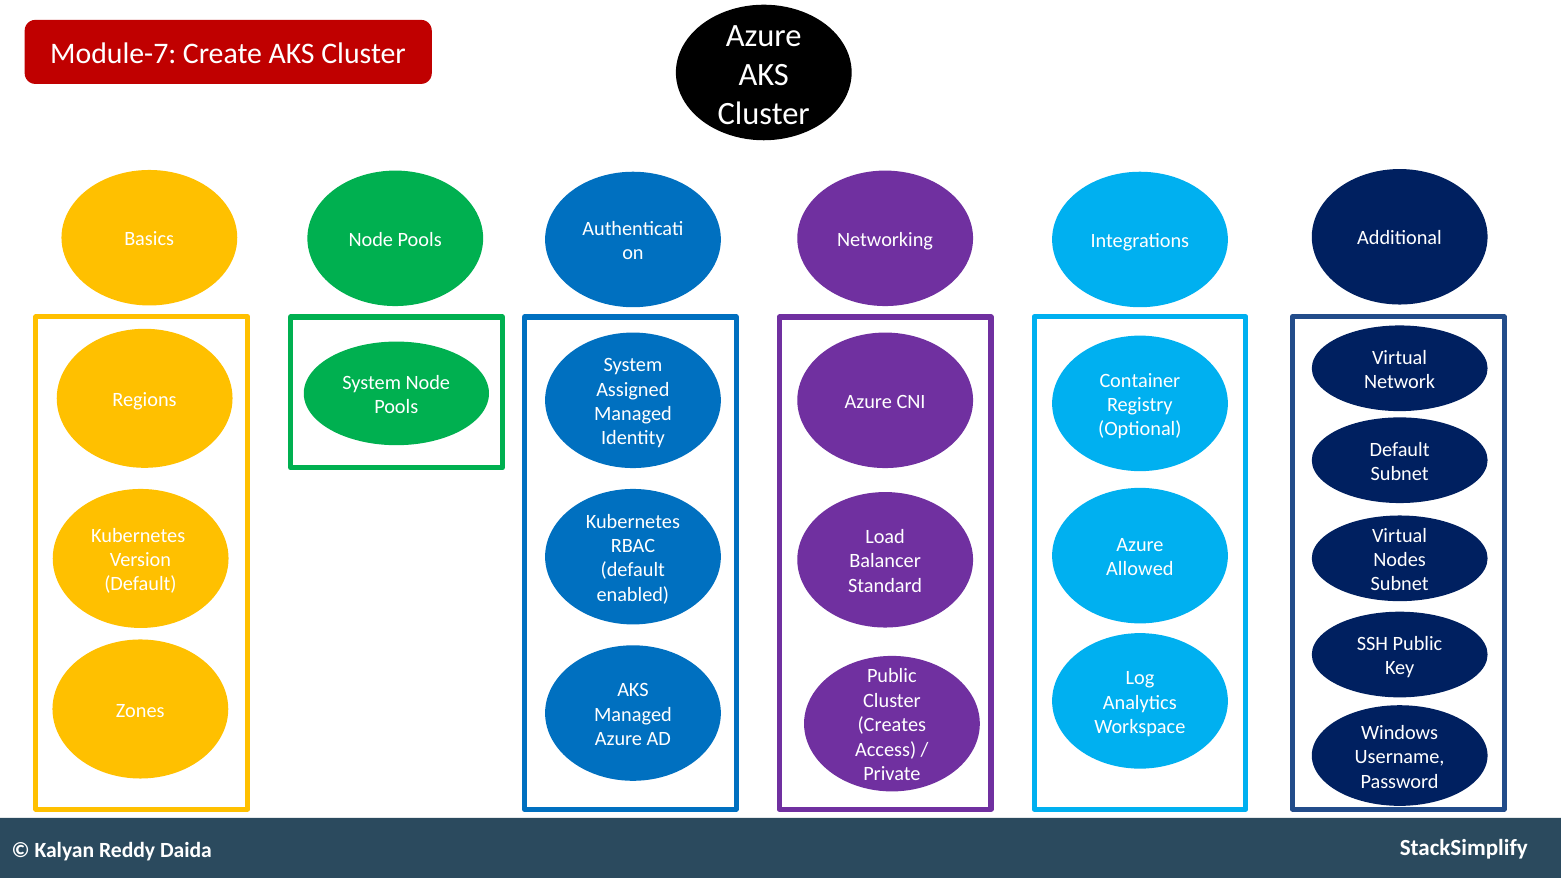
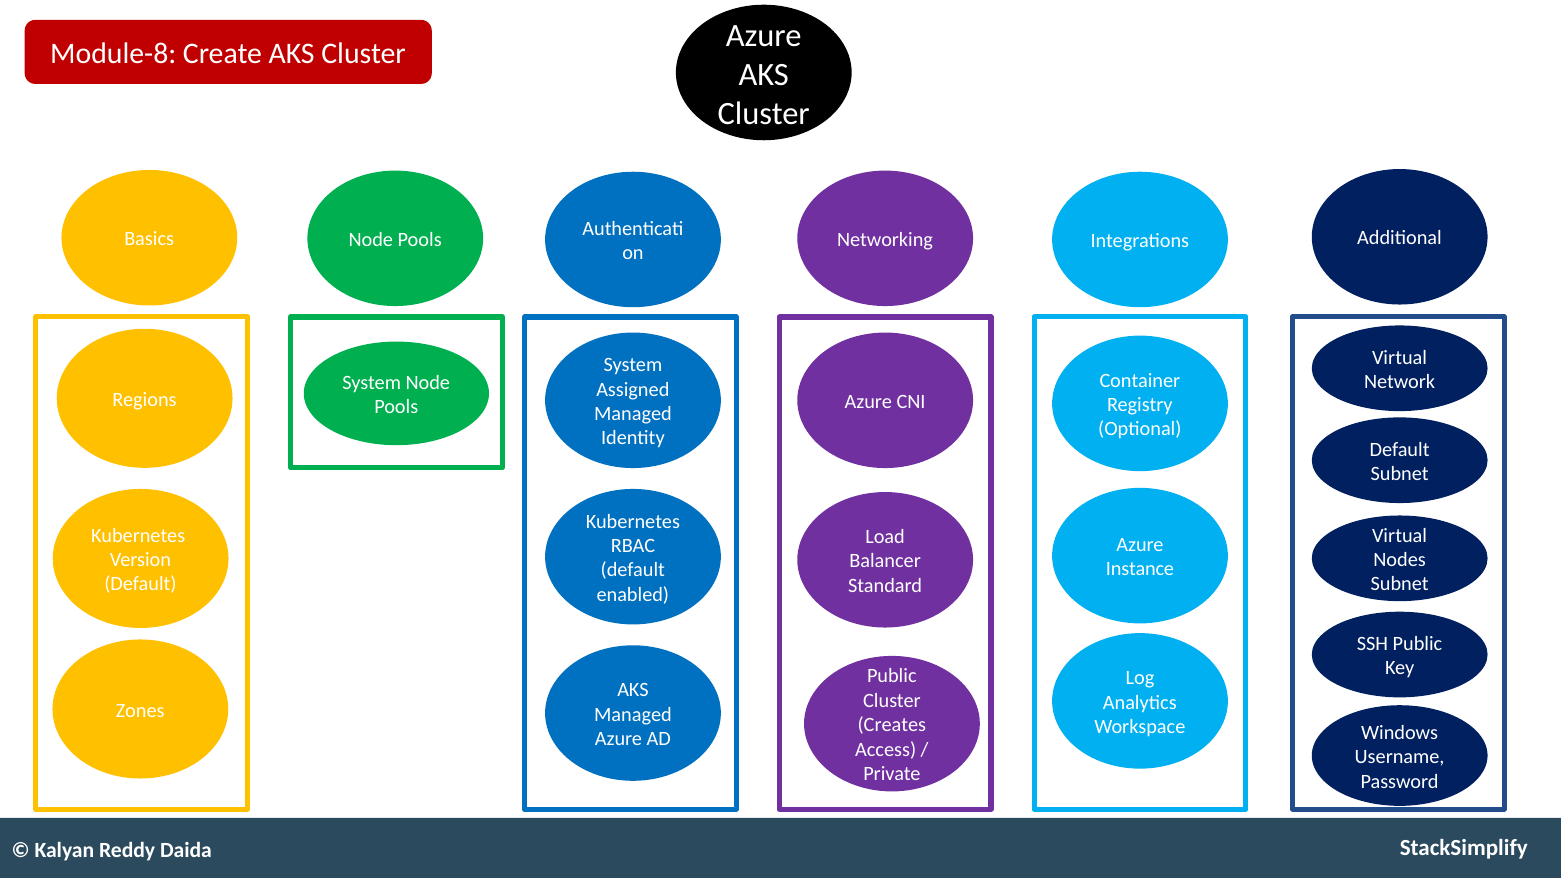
Module-7: Module-7 -> Module-8 (113, 54)
Allowed: Allowed -> Instance (1140, 569)
